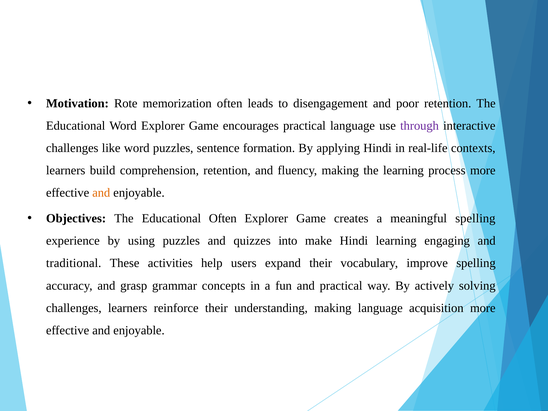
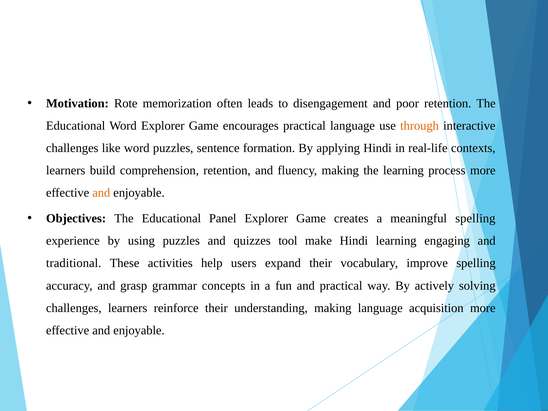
through colour: purple -> orange (420, 126)
Educational Often: Often -> Panel (223, 218)
into: into -> tool (288, 241)
